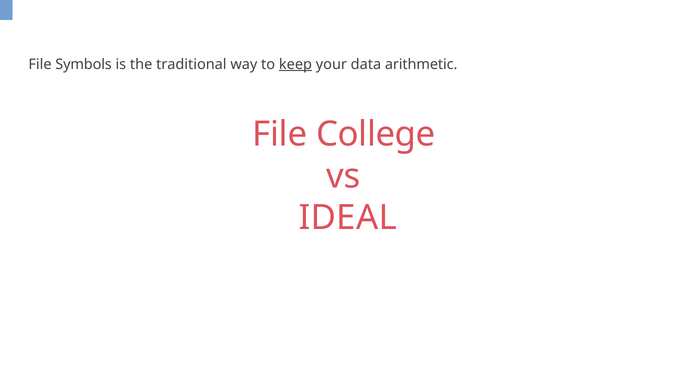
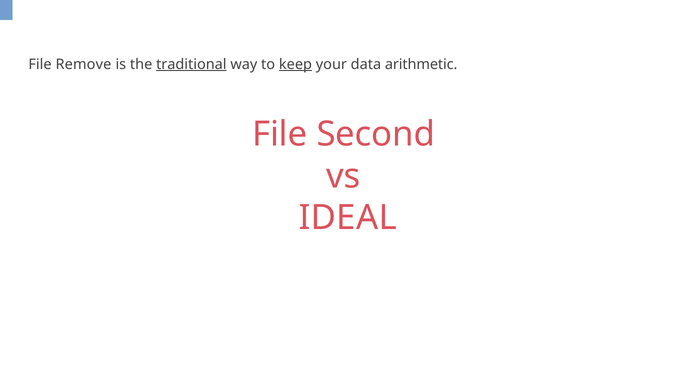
Symbols: Symbols -> Remove (83, 64)
traditional underline: none -> present (191, 64)
College: College -> Second (376, 134)
